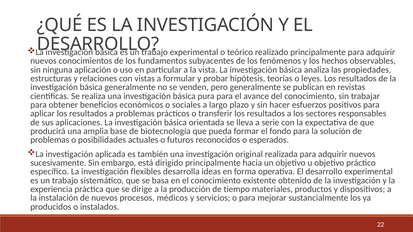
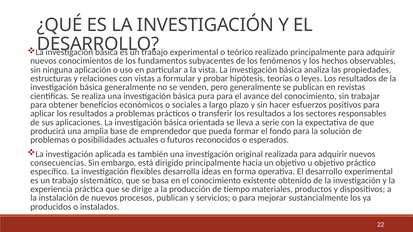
biotecnología: biotecnología -> emprendedor (166, 131)
sucesivamente: sucesivamente -> consecuencias (58, 163)
procesos médicos: médicos -> publican (172, 198)
